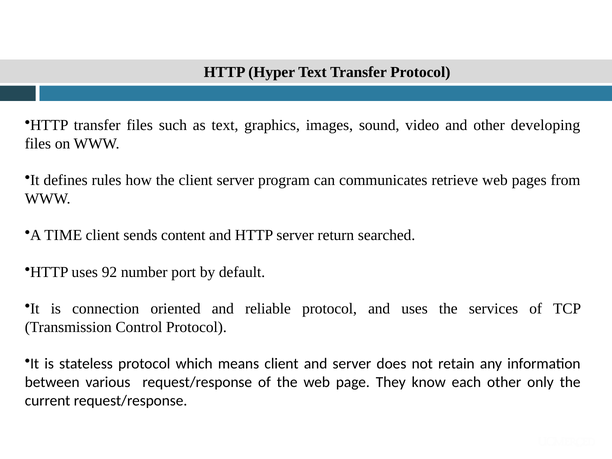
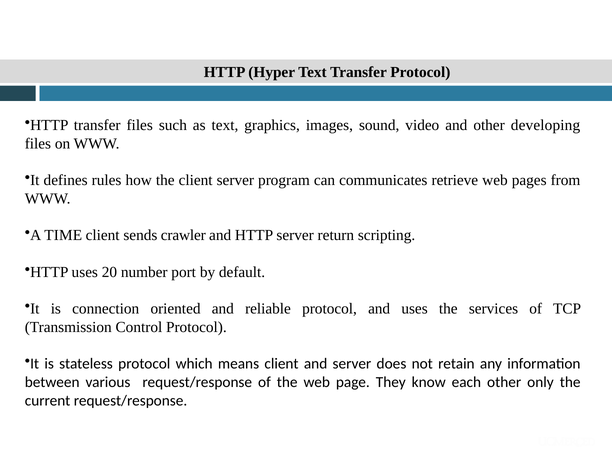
content: content -> crawler (183, 235)
searched: searched -> scripting (387, 235)
92: 92 -> 20 (109, 272)
